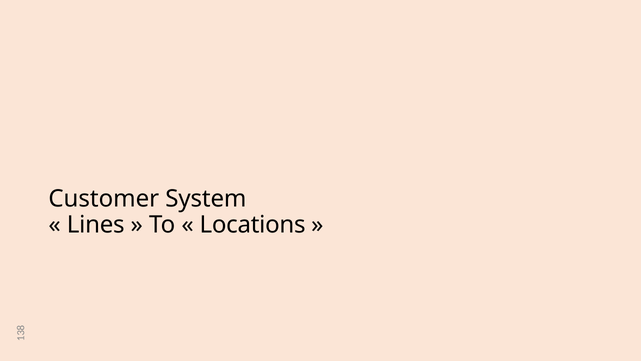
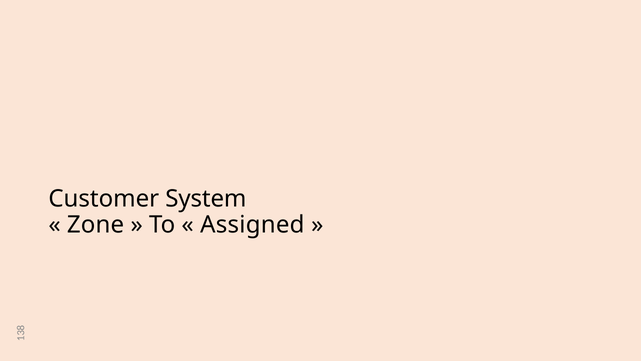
Lines: Lines -> Zone (96, 224)
Locations: Locations -> Assigned (252, 224)
